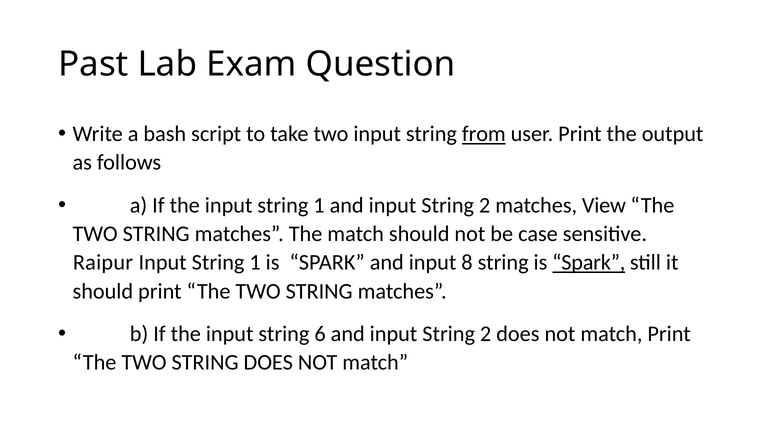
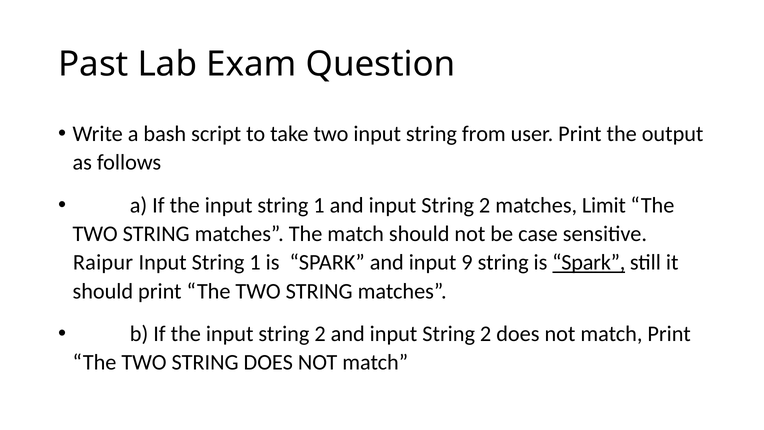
from underline: present -> none (484, 134)
View: View -> Limit (604, 205)
8: 8 -> 9 (467, 262)
the input string 6: 6 -> 2 (320, 334)
